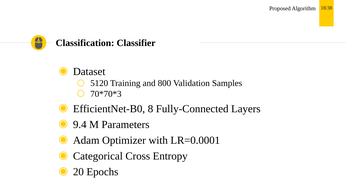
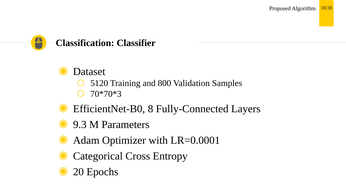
9.4: 9.4 -> 9.3 (80, 125)
